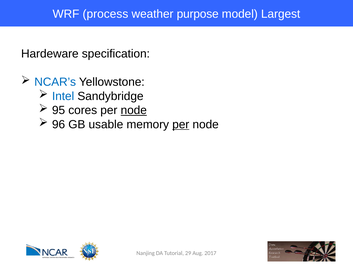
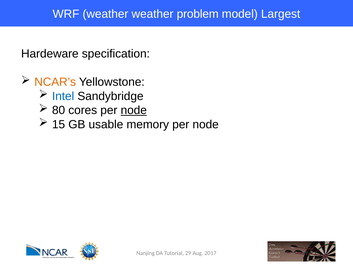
WRF process: process -> weather (105, 14)
purpose: purpose -> problem (198, 14)
NCAR’s colour: blue -> orange (55, 82)
95: 95 -> 80 (59, 110)
96: 96 -> 15 (59, 124)
per underline: present -> none (181, 124)
